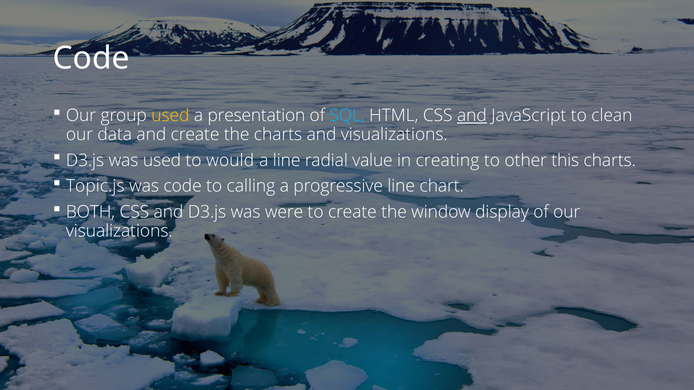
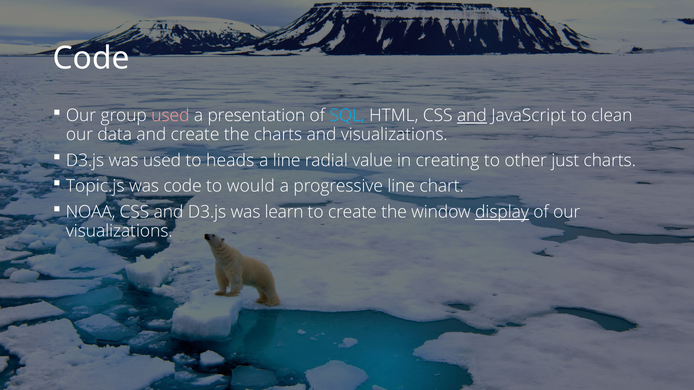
used colour: yellow -> pink (170, 116)
would: would -> heads (230, 160)
this: this -> just (565, 160)
calling: calling -> would (251, 186)
BOTH: BOTH -> NOAA (91, 212)
were: were -> learn (284, 212)
display underline: none -> present (502, 212)
